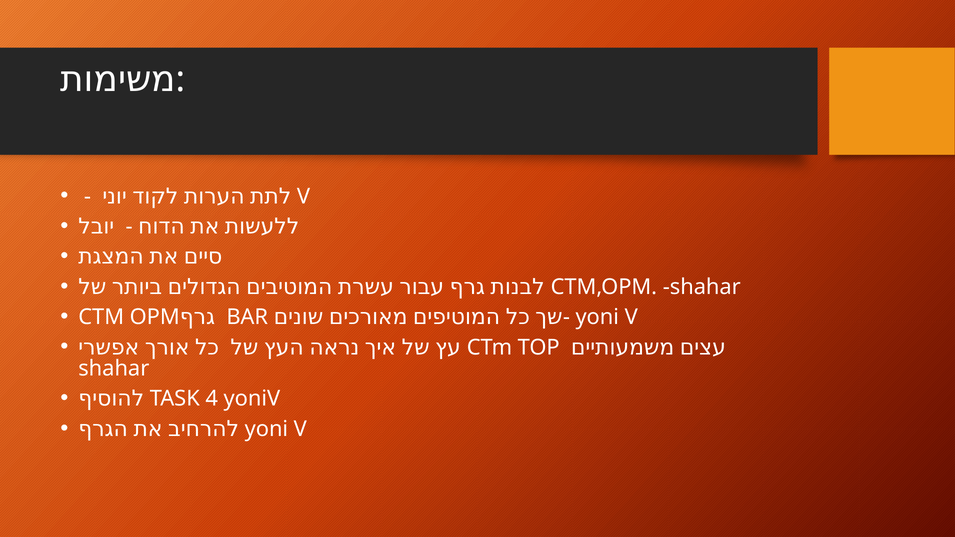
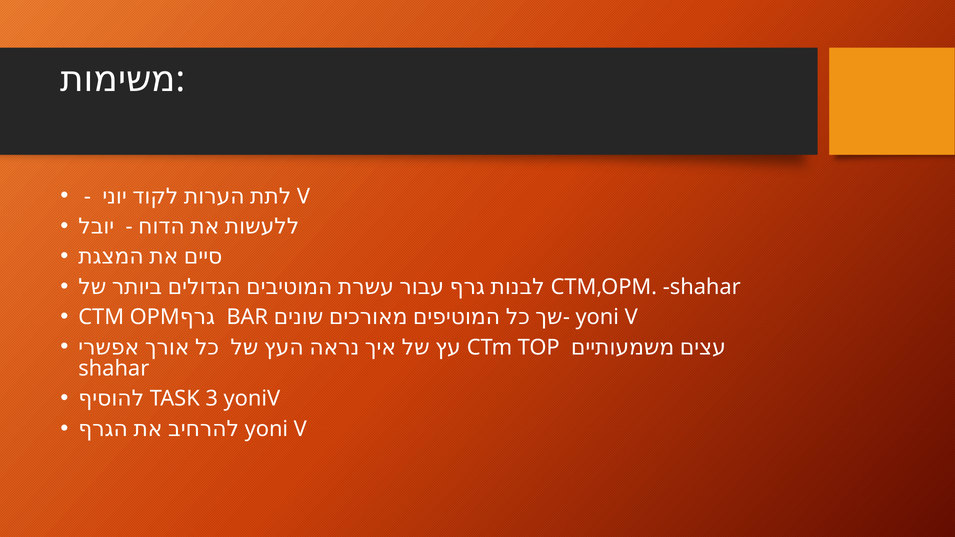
4: 4 -> 3 (212, 399)
